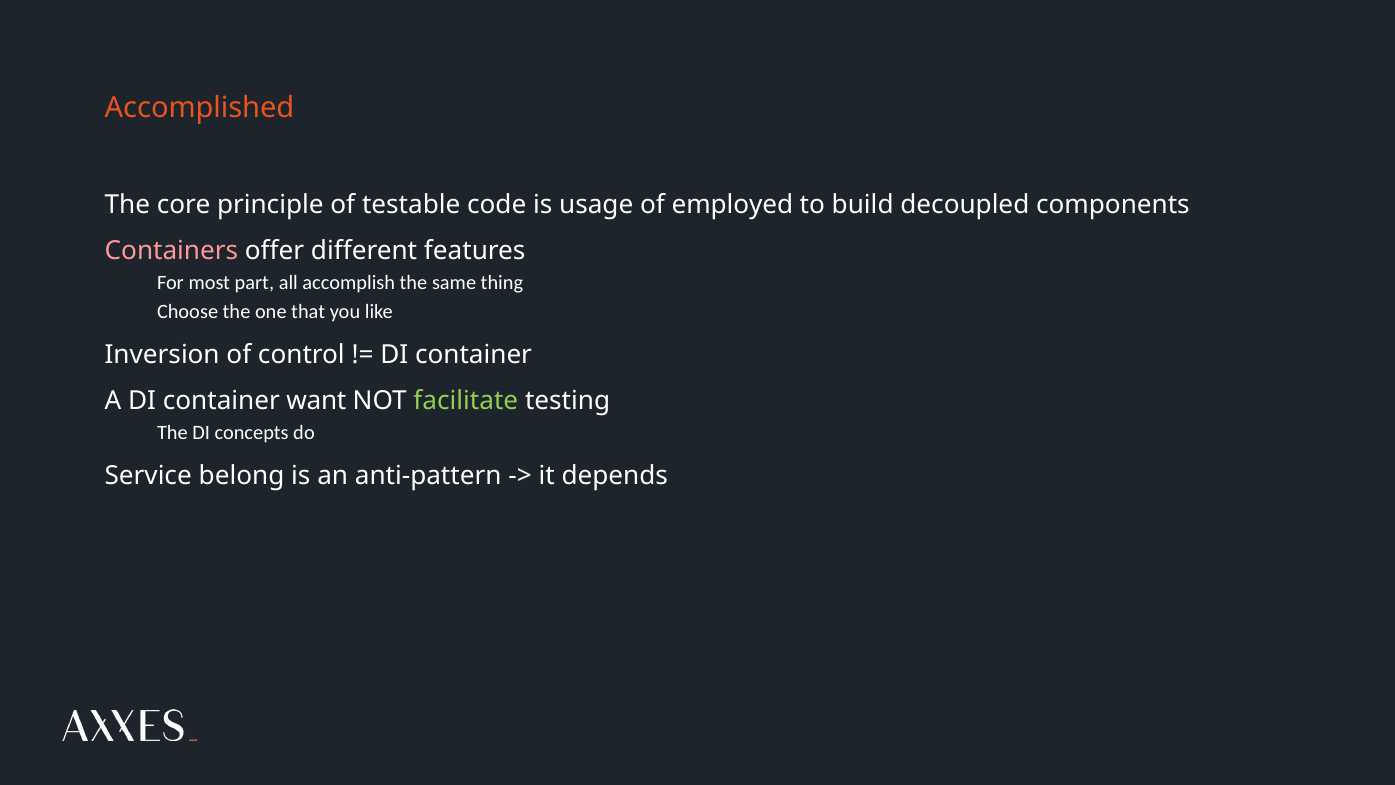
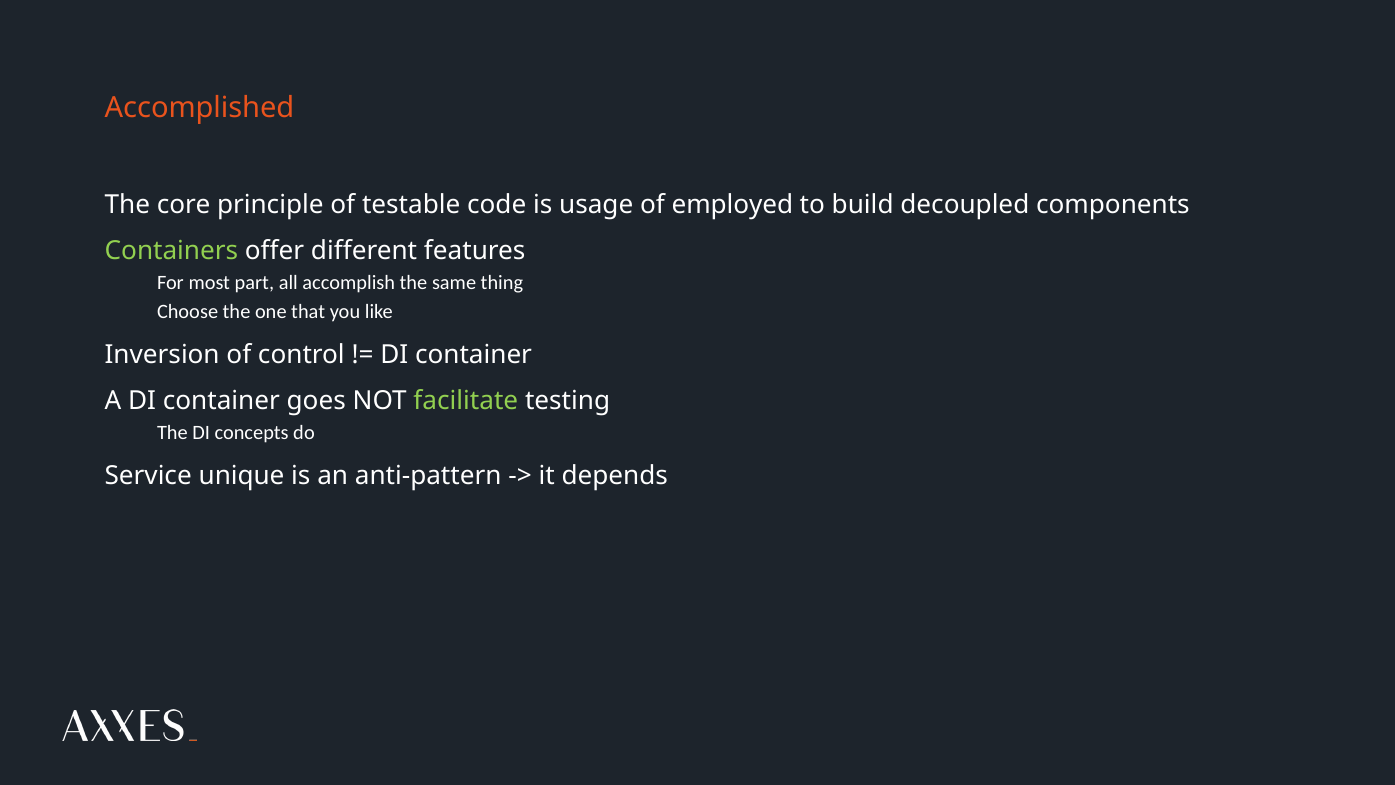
Containers colour: pink -> light green (171, 251)
want: want -> goes (316, 401)
belong: belong -> unique (242, 476)
